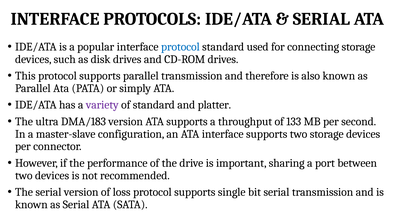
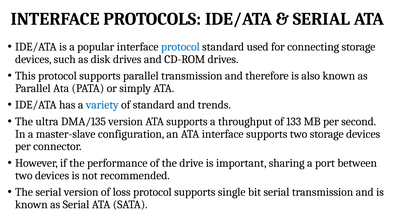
variety colour: purple -> blue (102, 105)
platter: platter -> trends (214, 105)
DMA/183: DMA/183 -> DMA/135 (83, 121)
